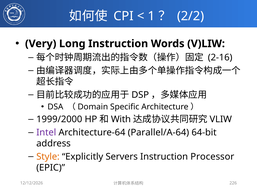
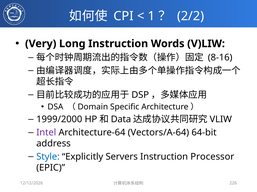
2-16: 2-16 -> 8-16 (220, 58)
With: With -> Data (121, 120)
Parallel/A-64: Parallel/A-64 -> Vectors/A-64 (158, 133)
Style colour: orange -> blue (48, 157)
